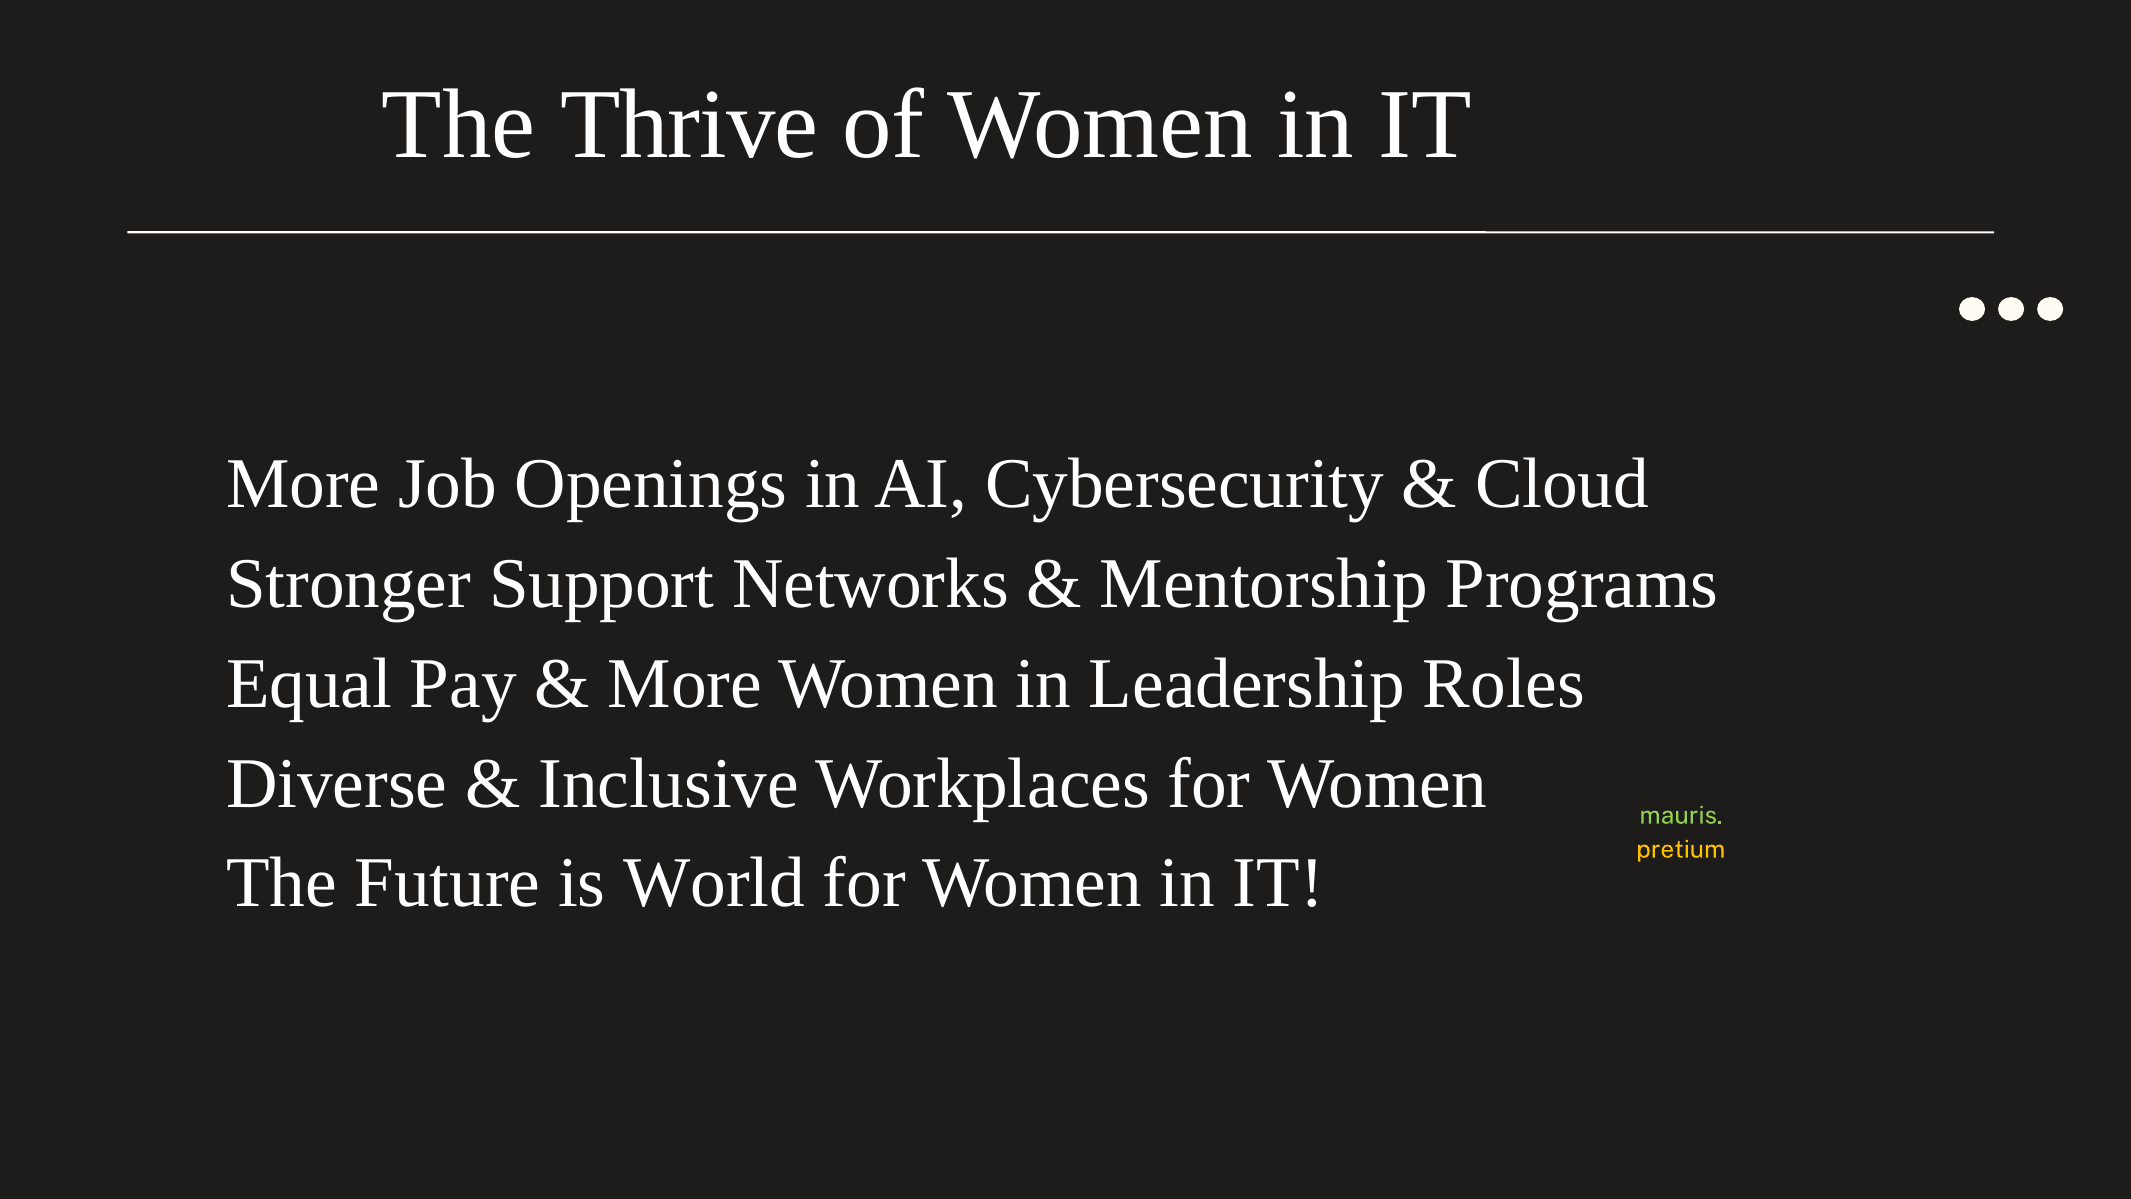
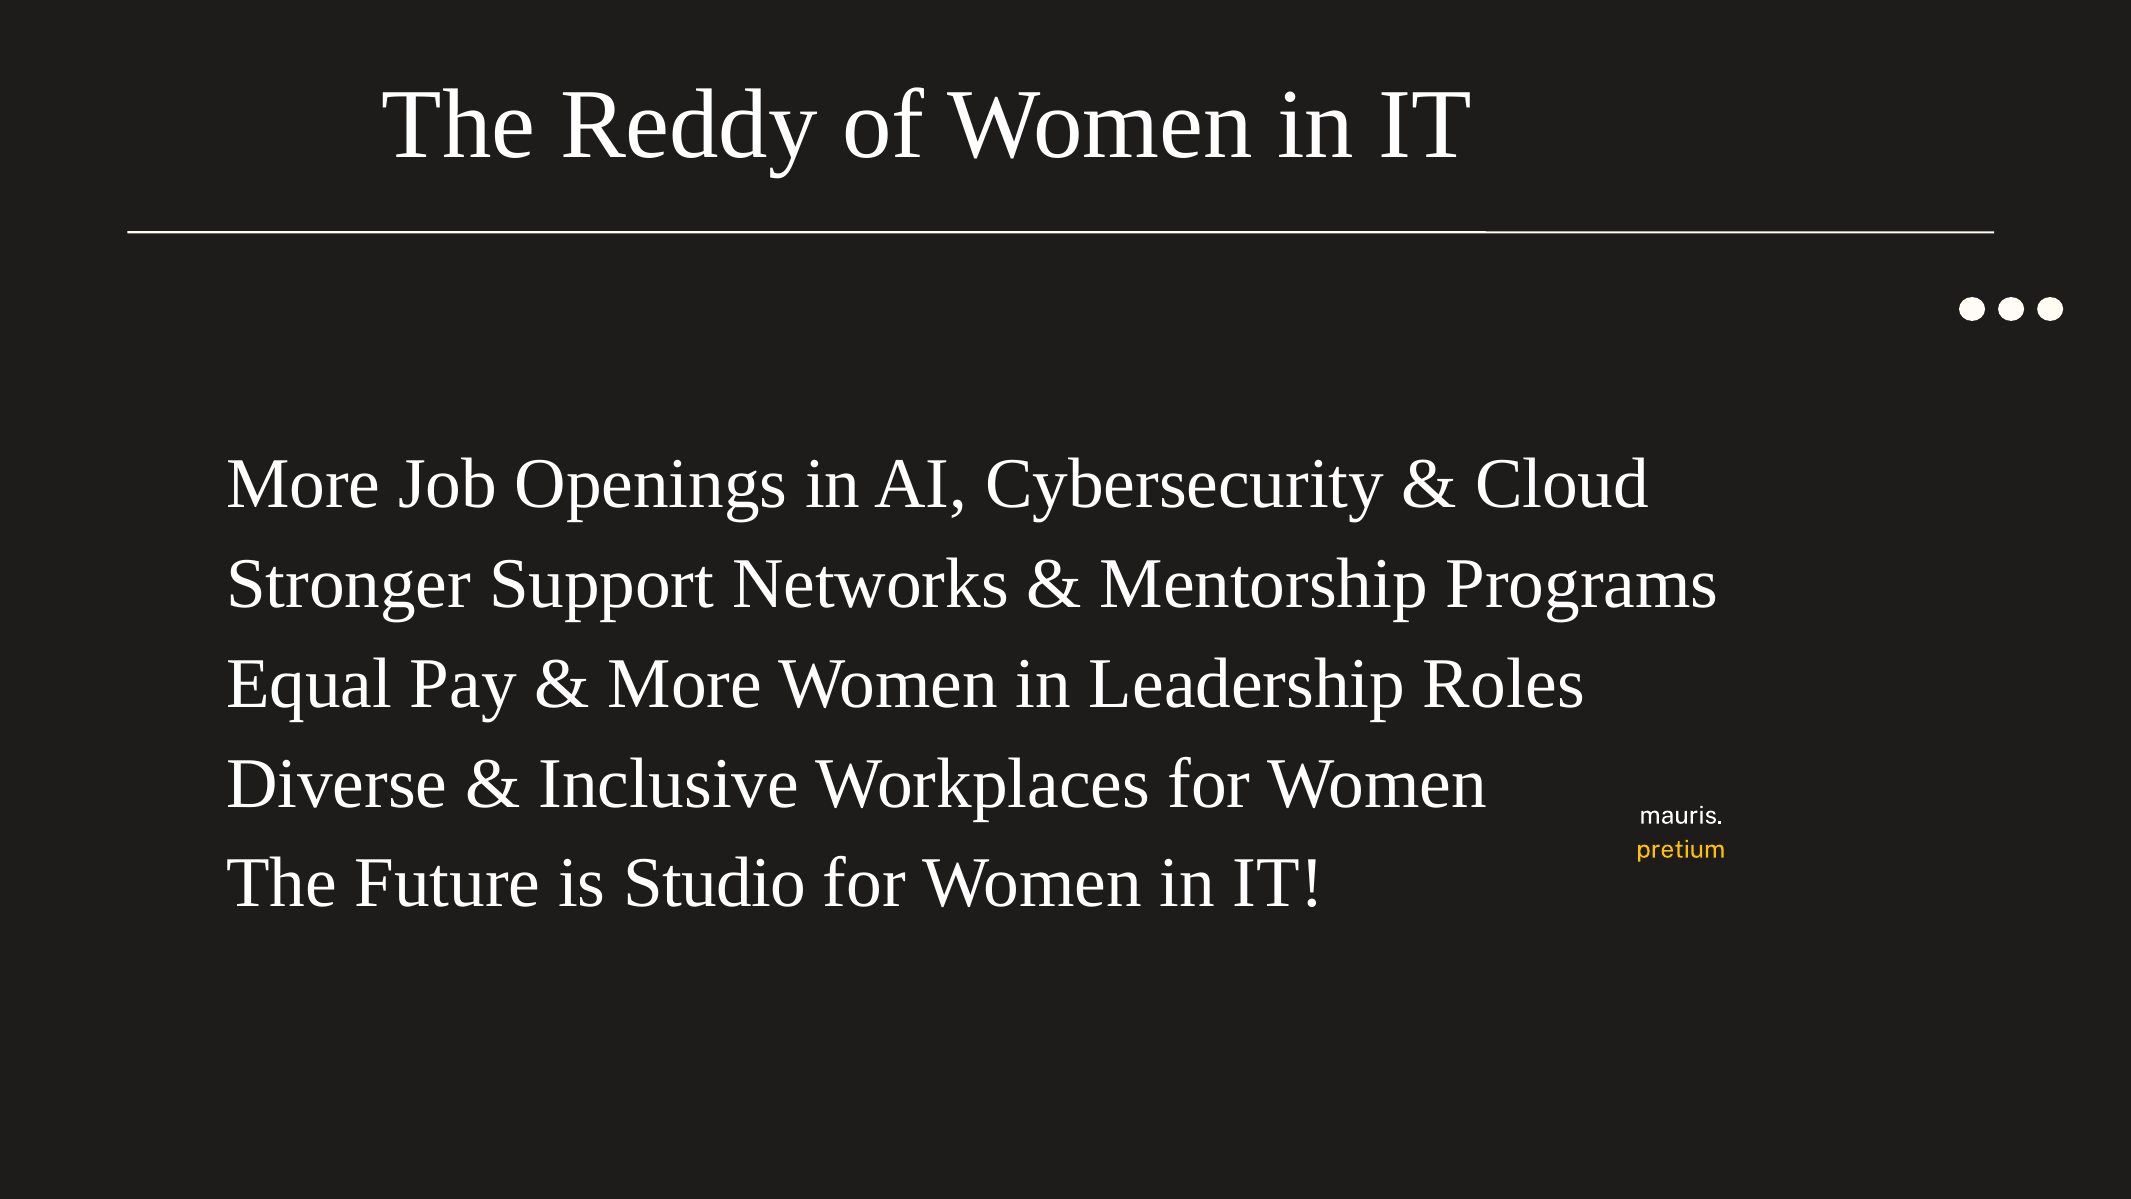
Thrive: Thrive -> Reddy (689, 124)
mauris colour: light green -> white (1681, 815)
is World: World -> Studio (715, 883)
